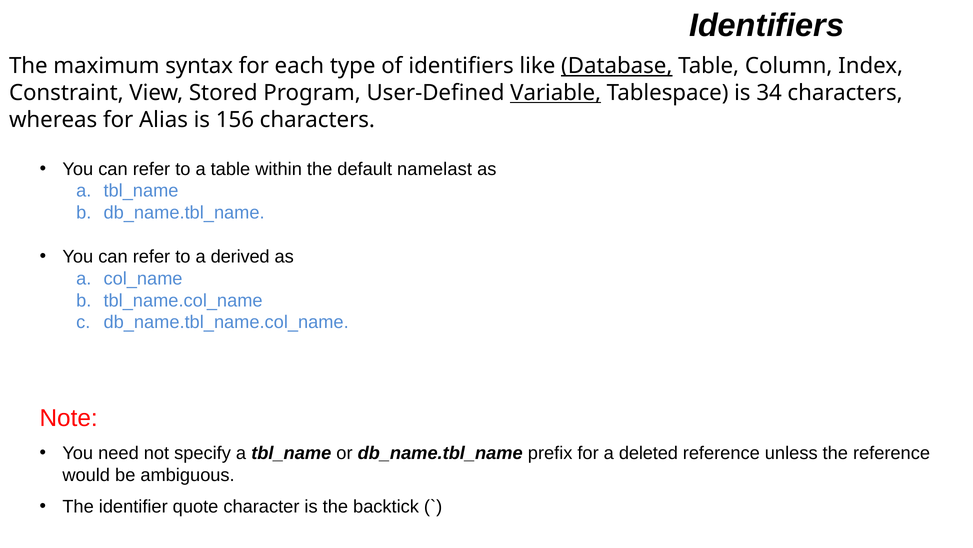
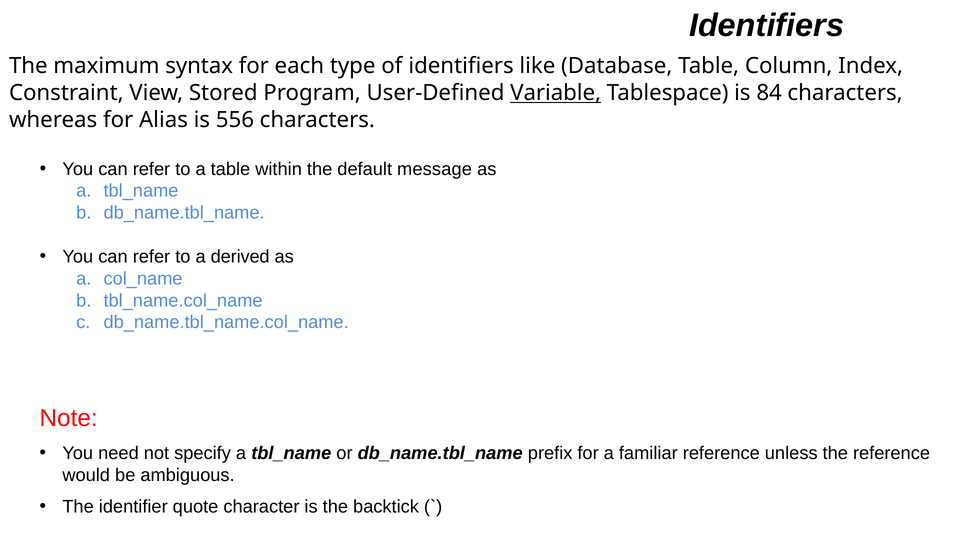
Database underline: present -> none (617, 66)
34: 34 -> 84 (769, 93)
156: 156 -> 556 (235, 120)
namelast: namelast -> message (435, 169)
deleted: deleted -> familiar (648, 453)
